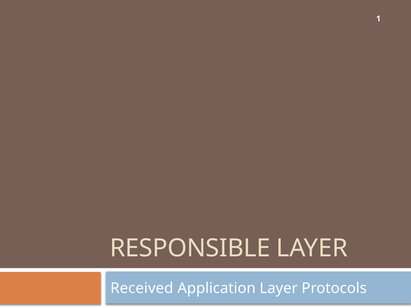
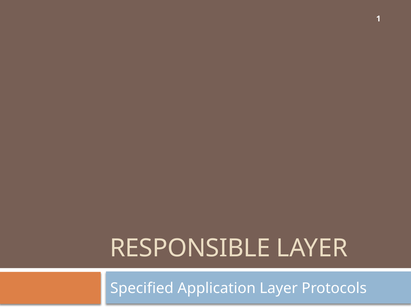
Received: Received -> Specified (142, 288)
